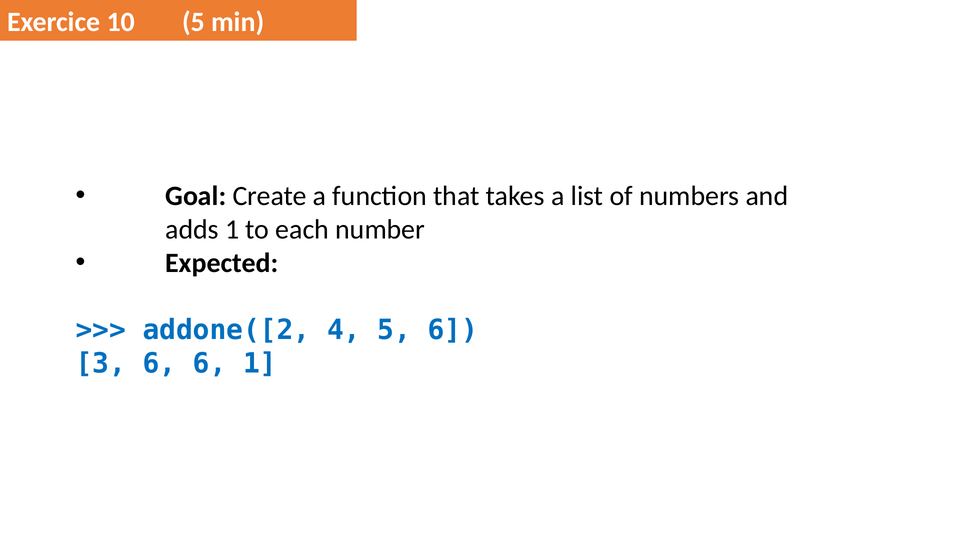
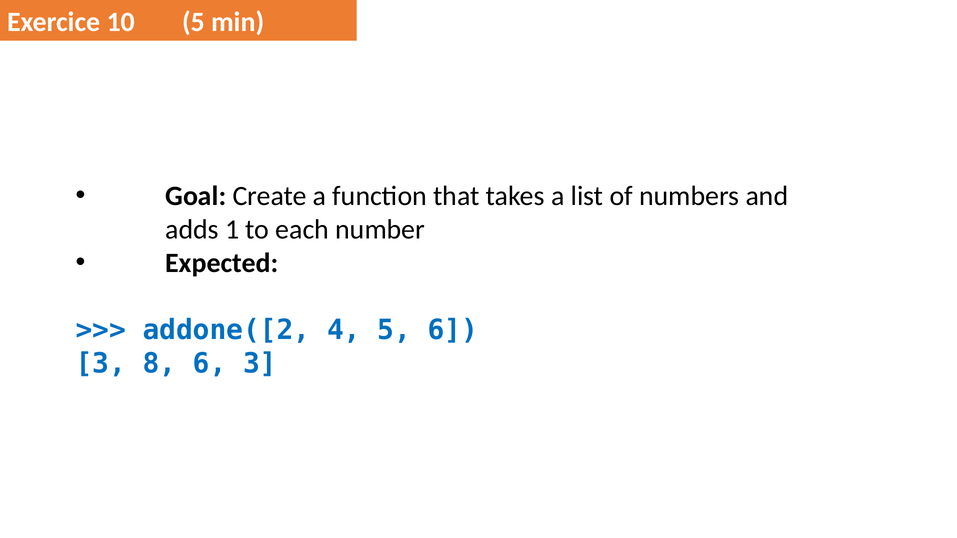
3 6: 6 -> 8 (159, 364)
1: 1 -> 3 (260, 364)
